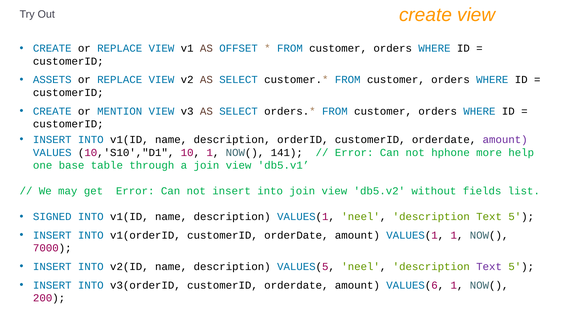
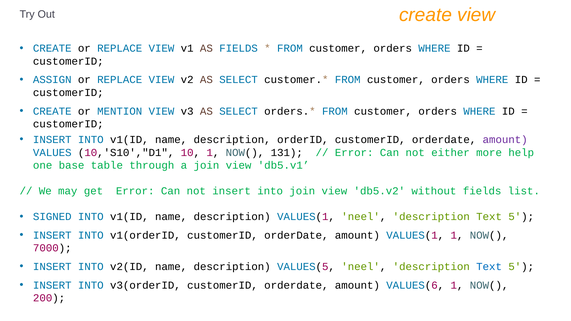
AS OFFSET: OFFSET -> FIELDS (239, 48)
ASSETS: ASSETS -> ASSIGN (52, 80)
141: 141 -> 131 (287, 153)
hphone: hphone -> either (451, 153)
Text colour: purple -> blue (489, 267)
